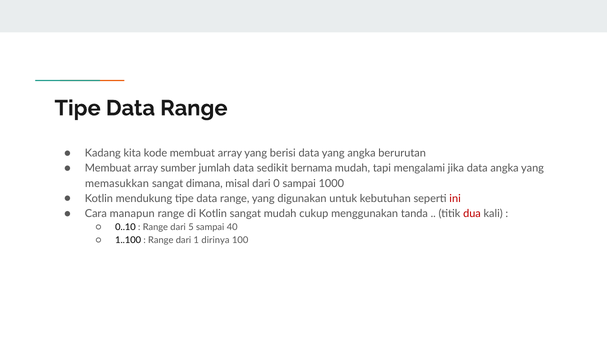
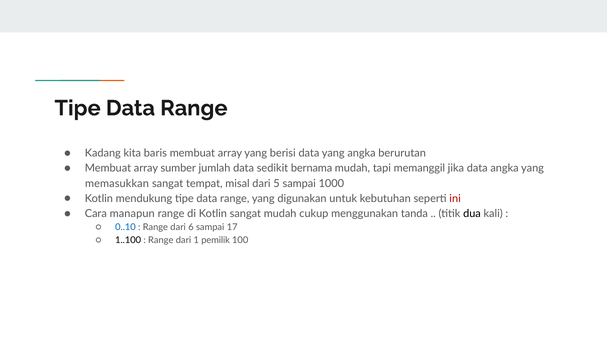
kode: kode -> baris (155, 153)
mengalami: mengalami -> memanggil (419, 169)
dimana: dimana -> tempat (204, 184)
0: 0 -> 5 (277, 184)
dua colour: red -> black (472, 214)
0..10 colour: black -> blue (125, 228)
5: 5 -> 6 (191, 228)
40: 40 -> 17 (232, 228)
dirinya: dirinya -> pemilik (216, 240)
